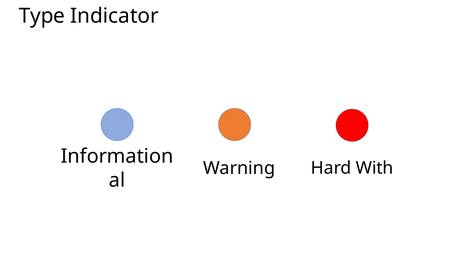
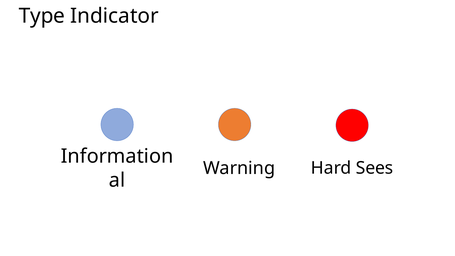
With: With -> Sees (375, 168)
